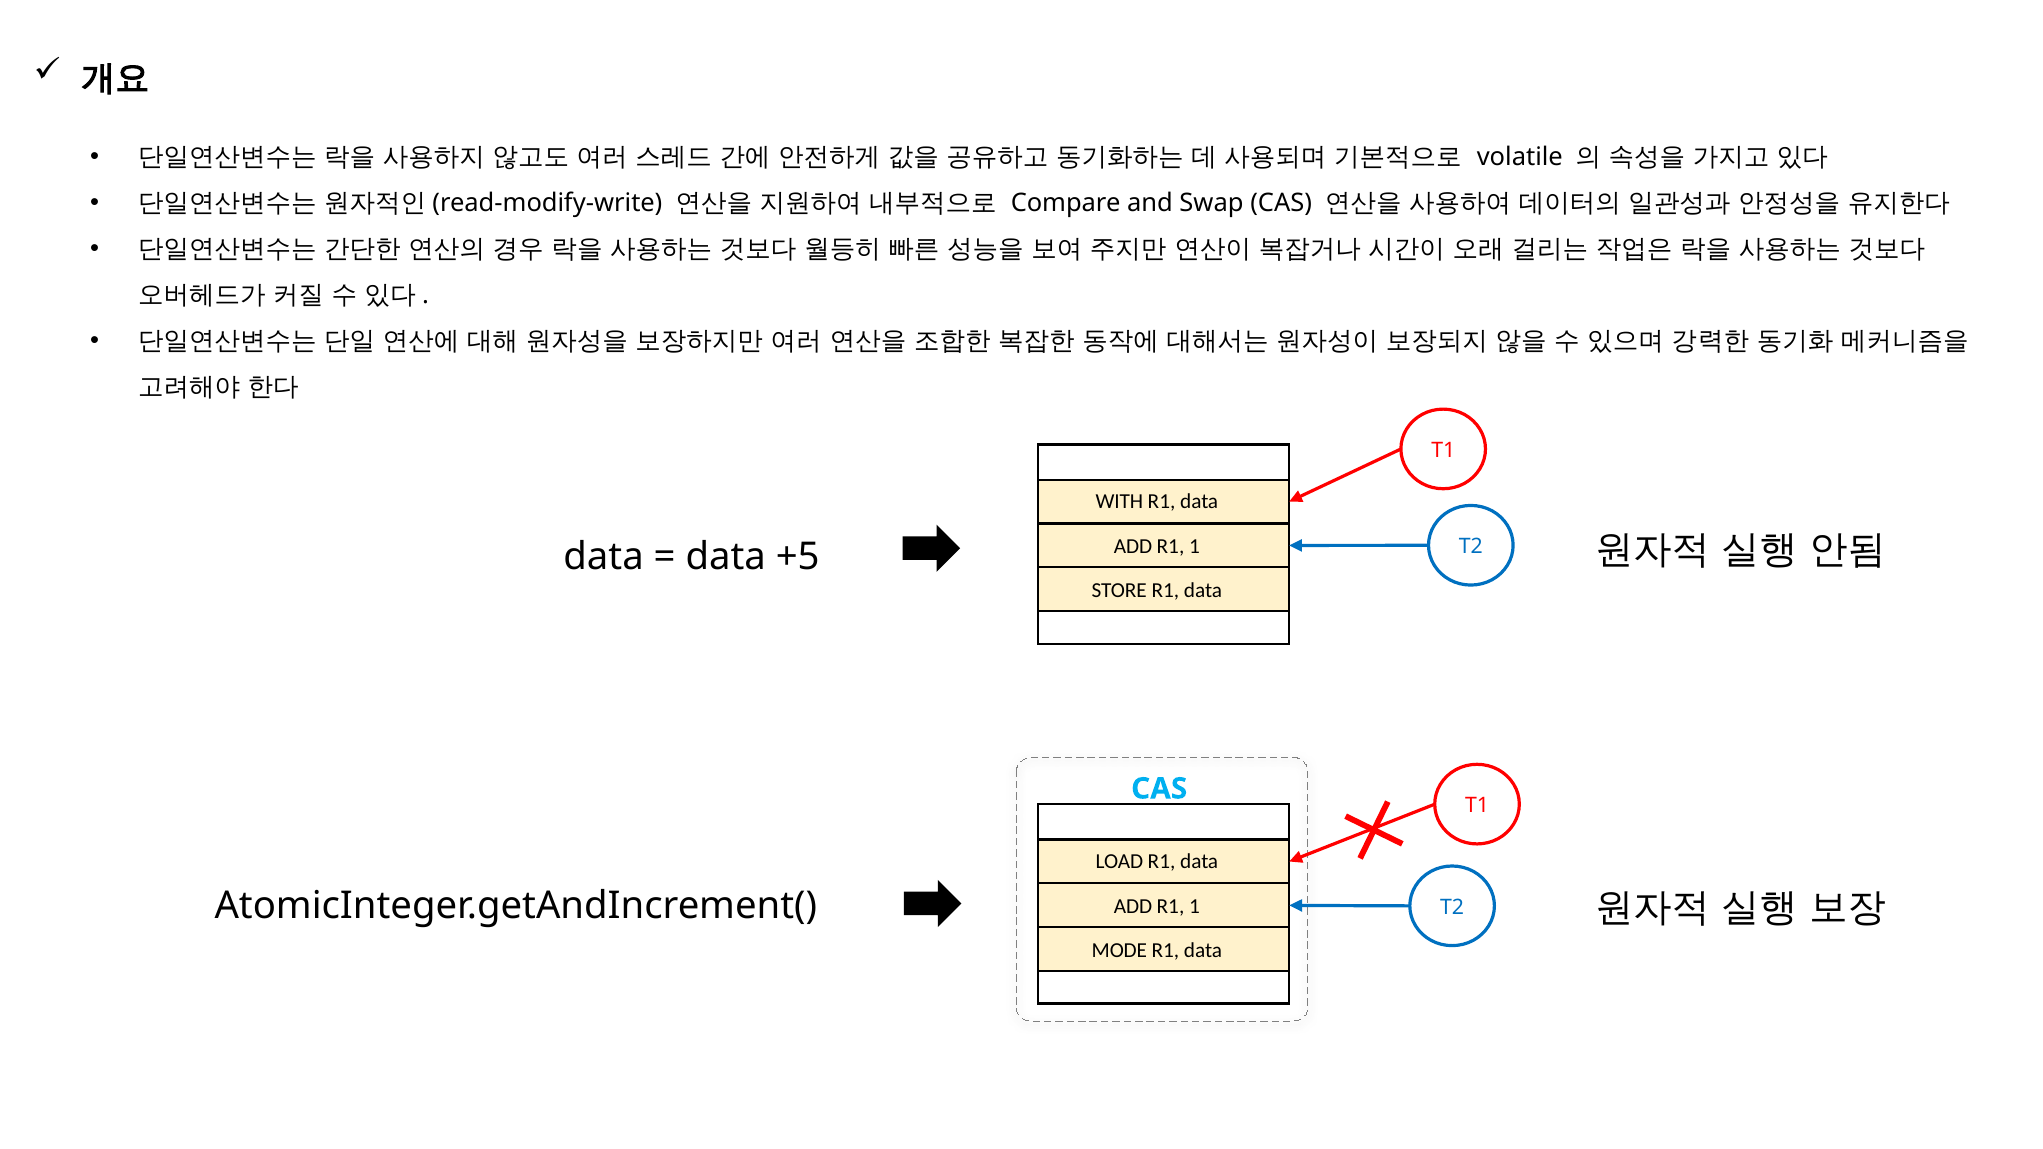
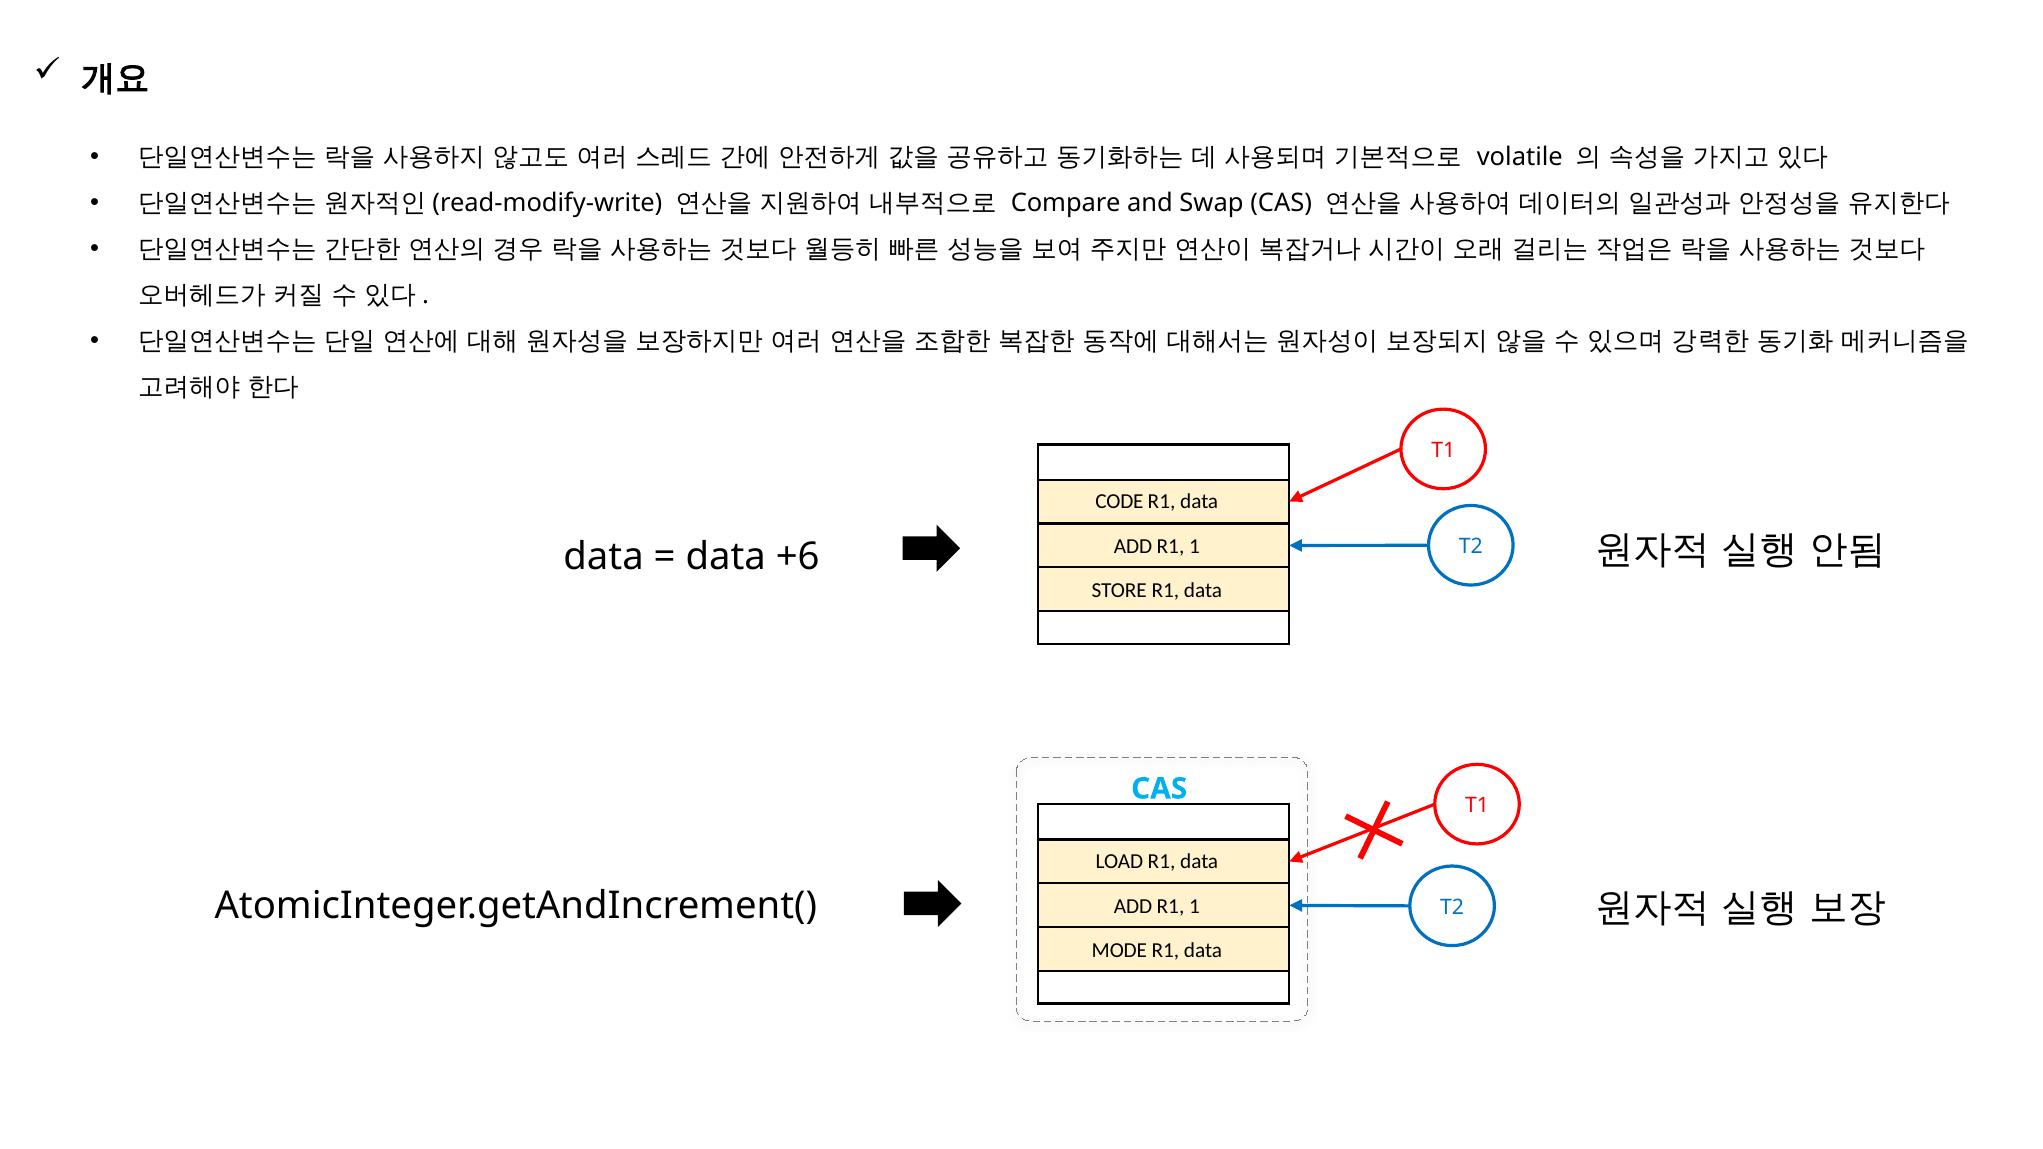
WITH: WITH -> CODE (1119, 502)
+5: +5 -> +6 (798, 557)
